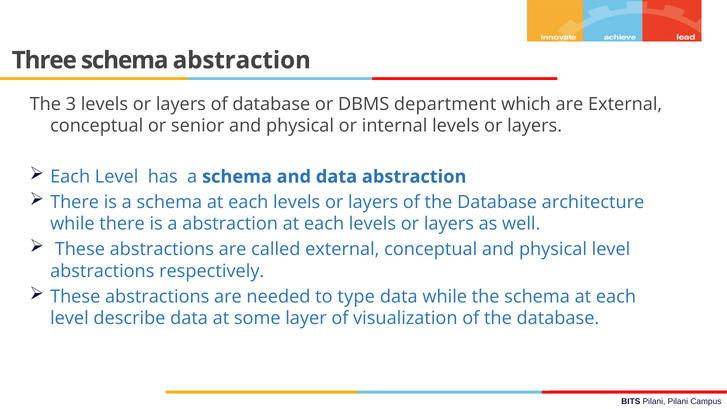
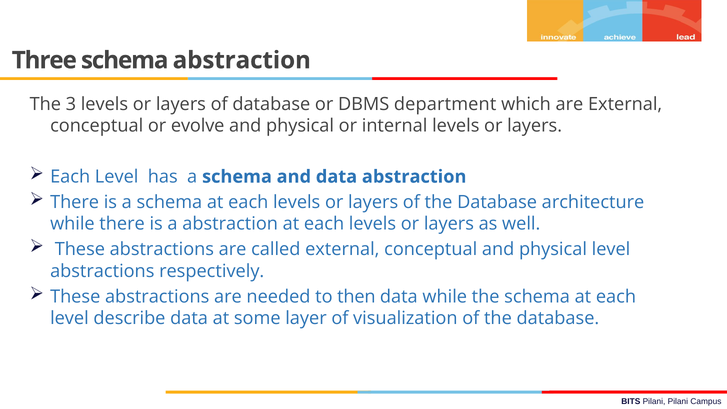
senior: senior -> evolve (198, 126)
type: type -> then (356, 297)
